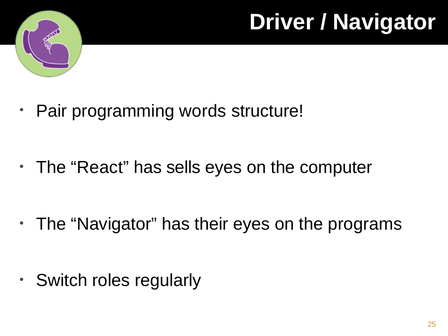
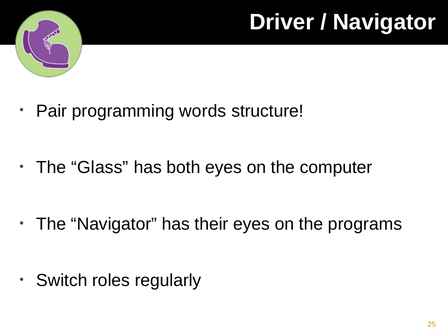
React: React -> Glass (100, 168)
sells: sells -> both (183, 168)
